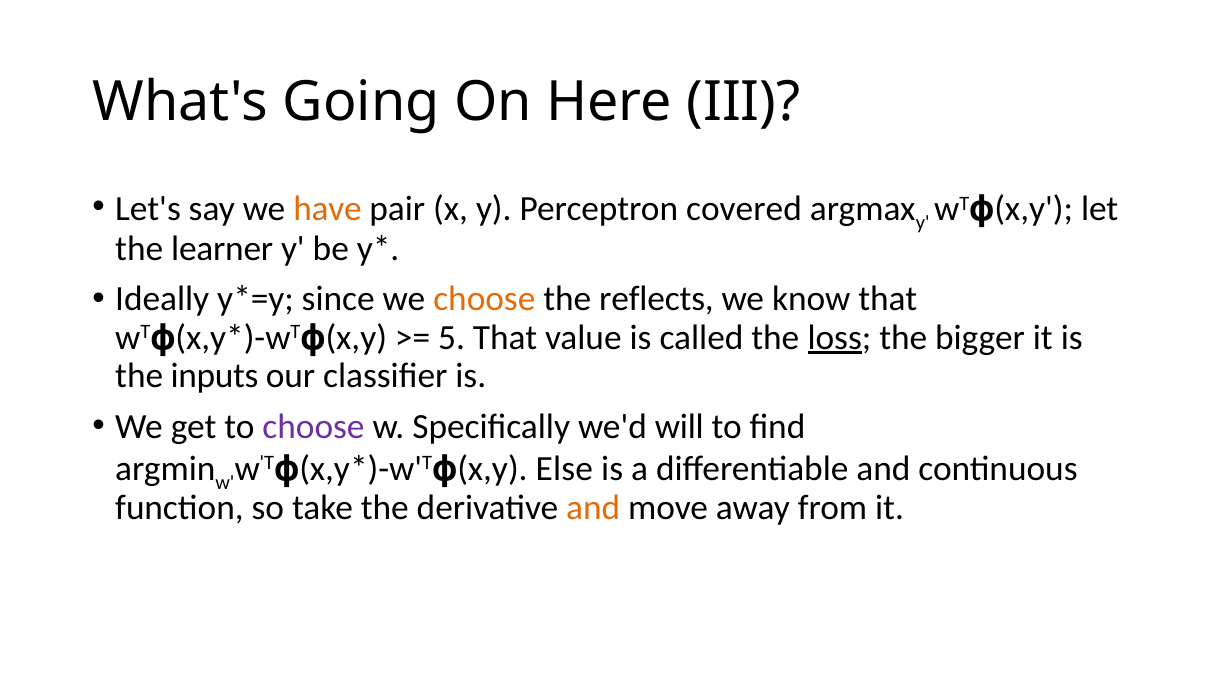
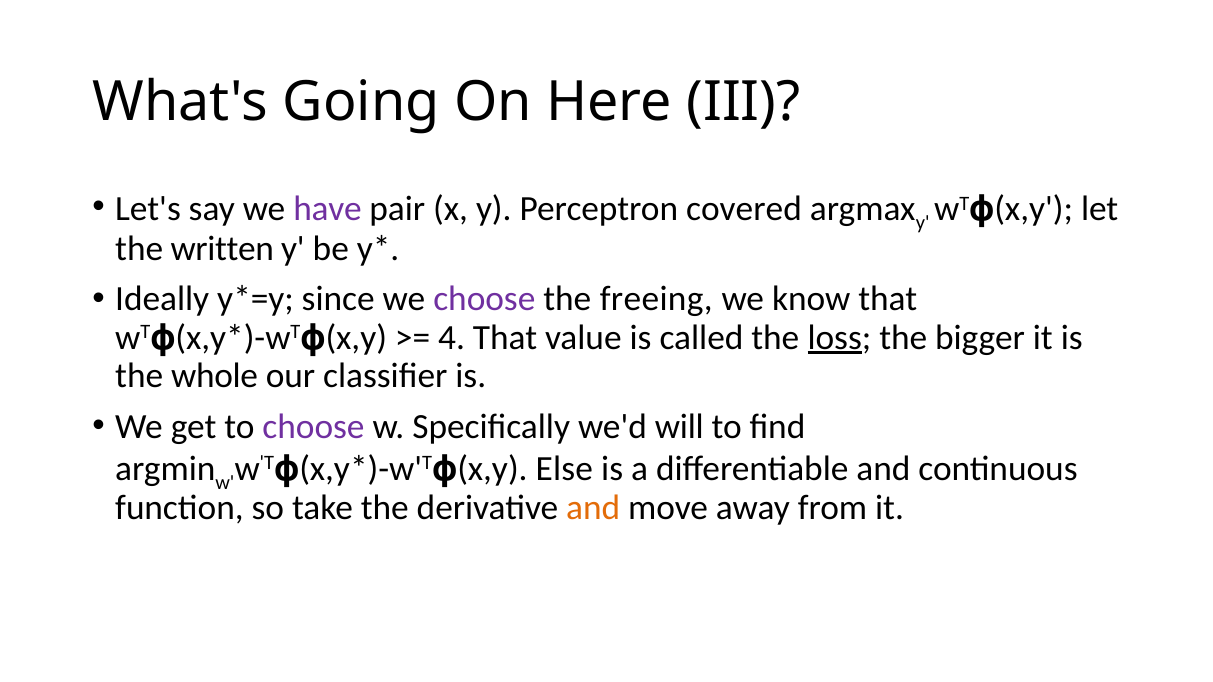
have colour: orange -> purple (327, 209)
learner: learner -> written (222, 249)
choose colour: orange -> purple (484, 299)
reflects: reflects -> freeing (656, 299)
5: 5 -> 4 (452, 338)
inputs: inputs -> whole (215, 376)
